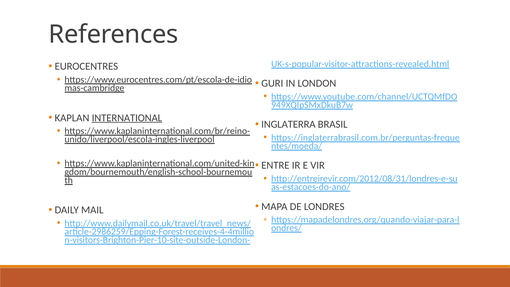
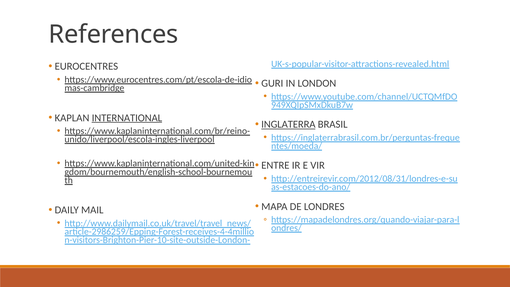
INGLATERRA underline: none -> present (288, 124)
